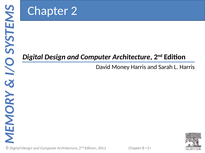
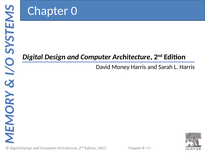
2: 2 -> 0 (74, 11)
